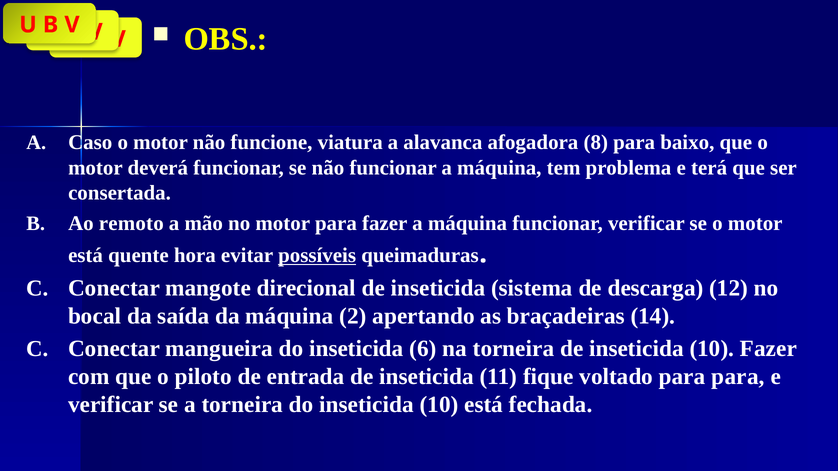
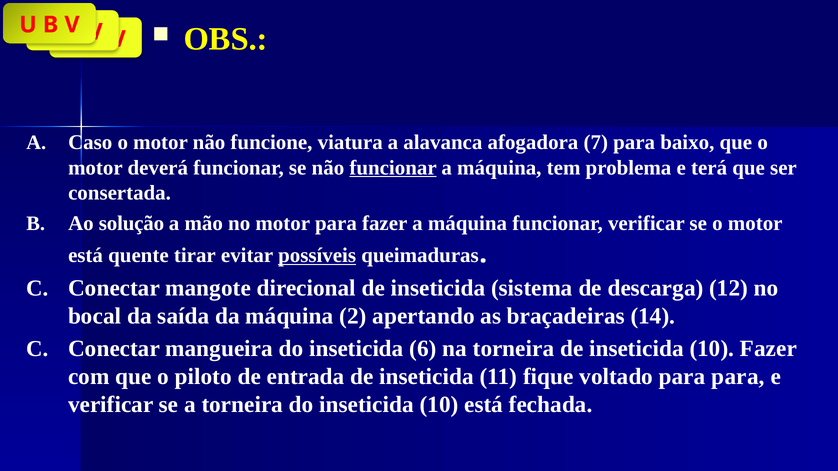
8: 8 -> 7 (596, 143)
funcionar underline: none -> present (393, 168)
remoto: remoto -> solução (131, 224)
hora: hora -> tirar (195, 256)
